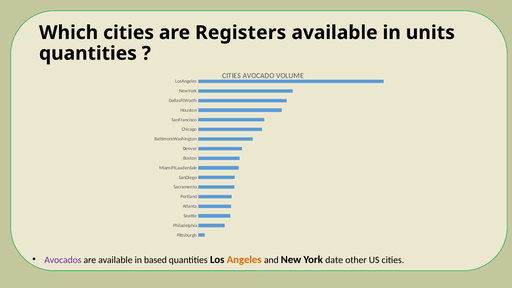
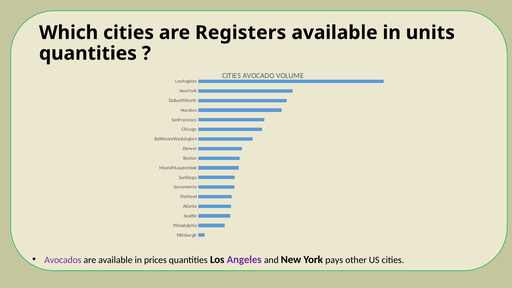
based: based -> prices (155, 260)
Angeles colour: orange -> purple (244, 260)
date: date -> pays (334, 260)
